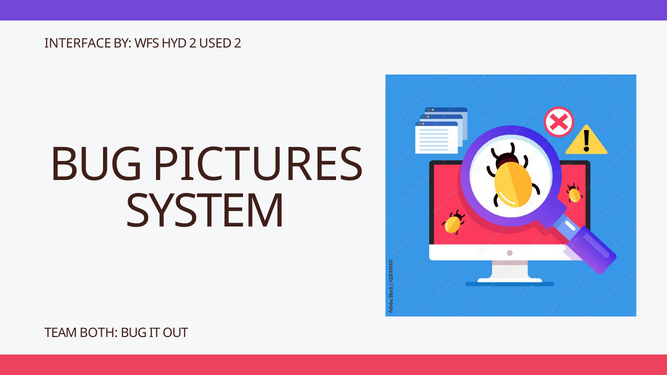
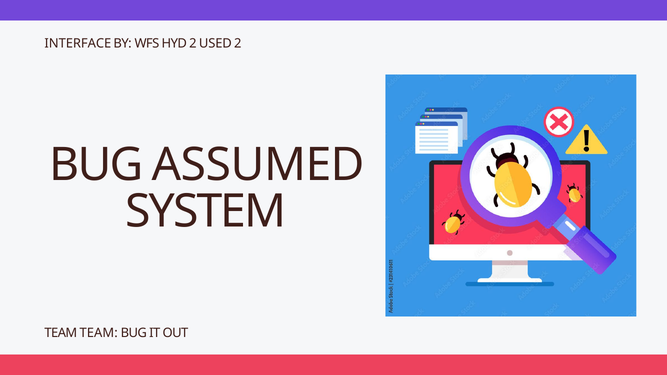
PICTURES: PICTURES -> ASSUMED (258, 165)
TEAM BOTH: BOTH -> TEAM (99, 333)
